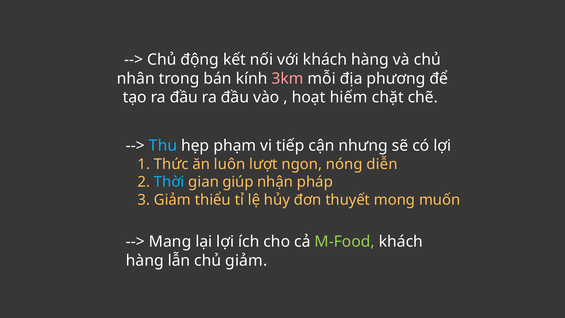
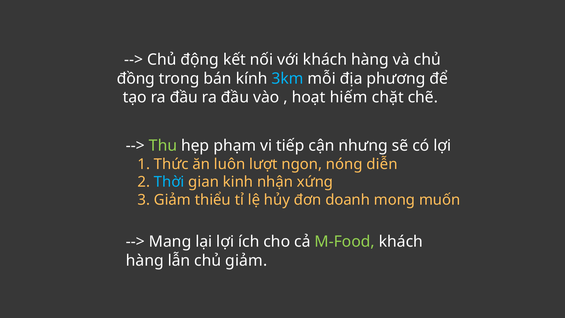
nhân: nhân -> đồng (136, 78)
3km colour: pink -> light blue (288, 78)
Thu colour: light blue -> light green (163, 146)
giúp: giúp -> kinh (238, 182)
pháp: pháp -> xứng (315, 182)
thuyết: thuyết -> doanh (348, 200)
